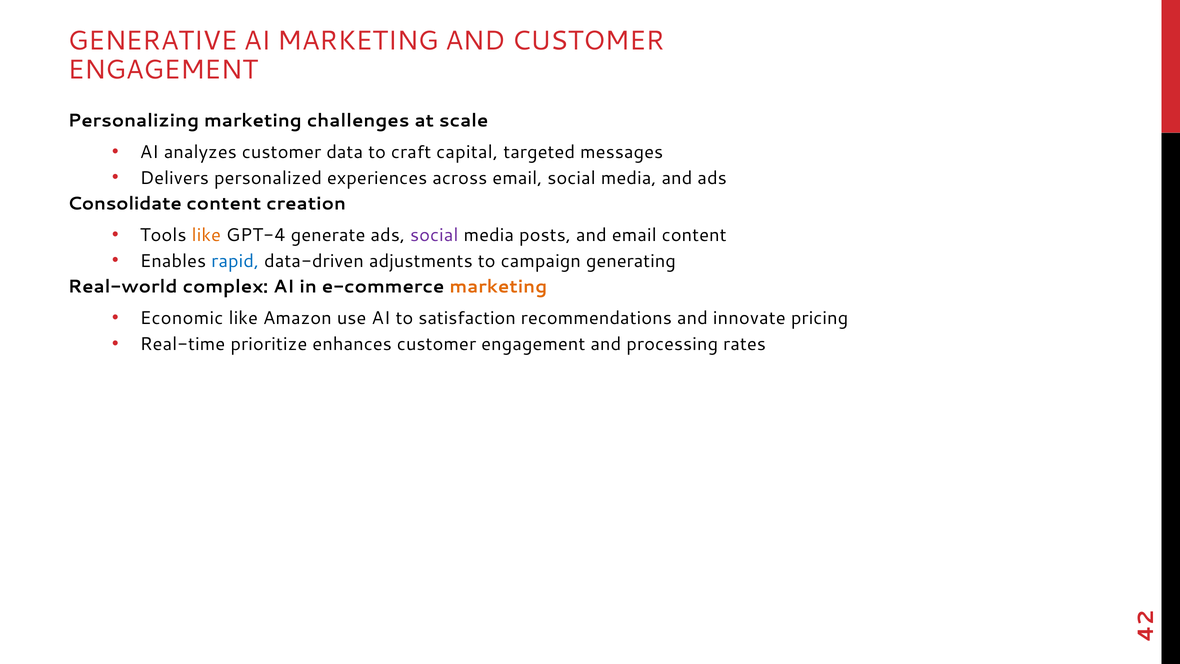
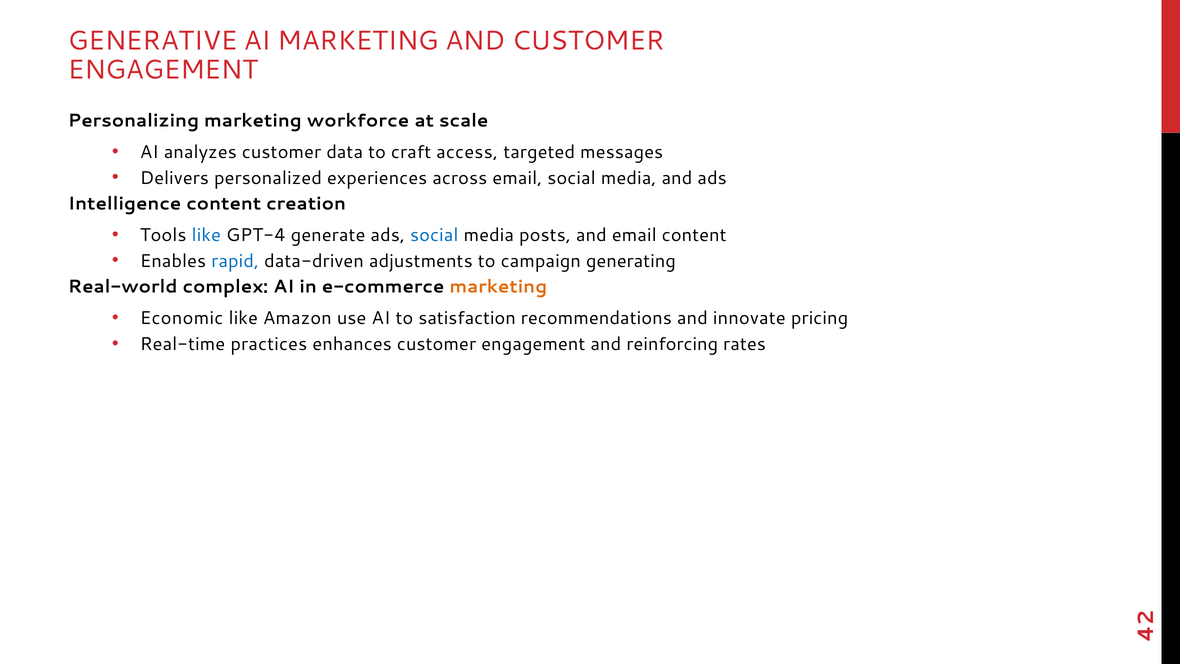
challenges: challenges -> workforce (358, 121)
capital: capital -> access (467, 152)
Consolidate: Consolidate -> Intelligence (125, 204)
like colour: orange -> blue (206, 235)
social colour: purple -> blue (434, 235)
prioritize: prioritize -> practices (269, 344)
processing: processing -> reinforcing (672, 344)
